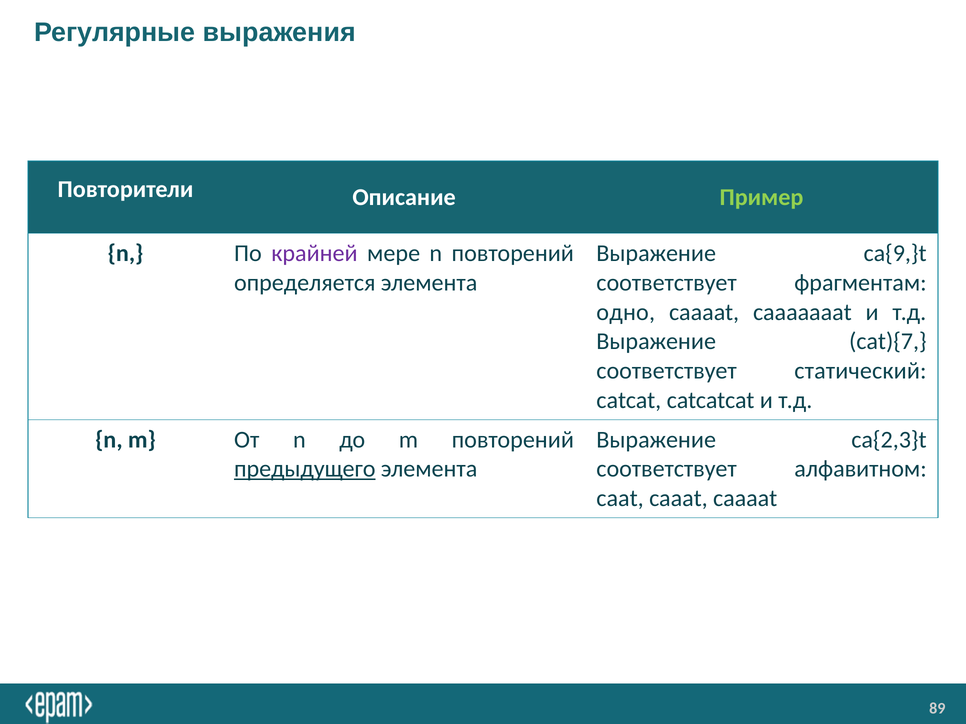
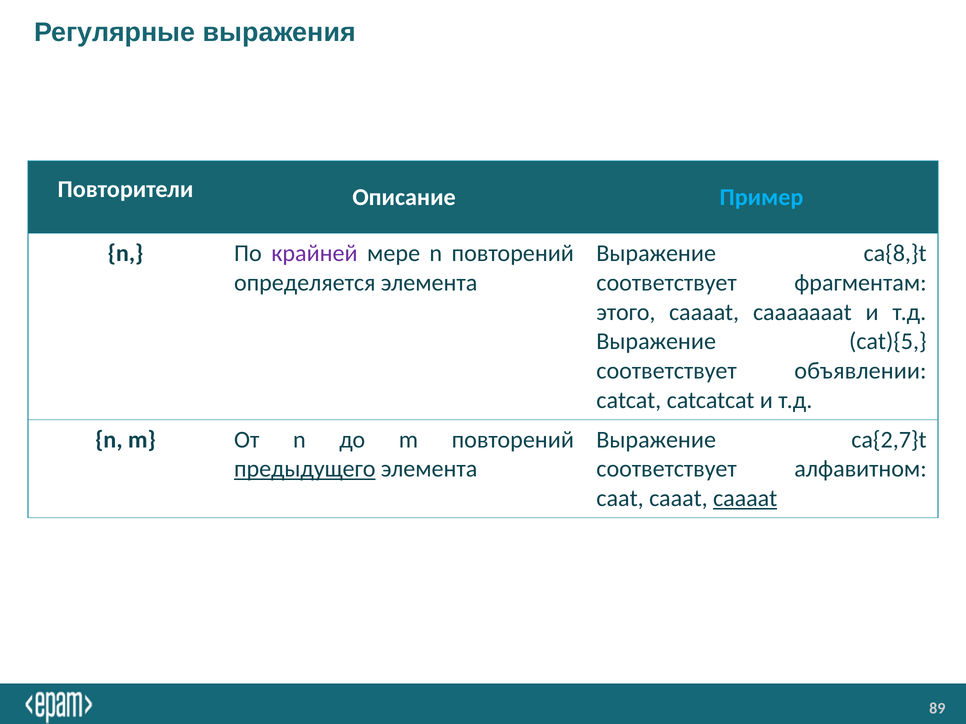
Пример colour: light green -> light blue (761, 198)
ca{9,}t: ca{9,}t -> ca{8,}t (895, 253)
одно: одно -> этого (626, 312)
cat){7: cat){7 -> cat){5 (888, 342)
статический: статический -> объявлении (860, 371)
ca{2,3}t: ca{2,3}t -> ca{2,7}t (889, 440)
caaaat underline: none -> present (745, 499)
